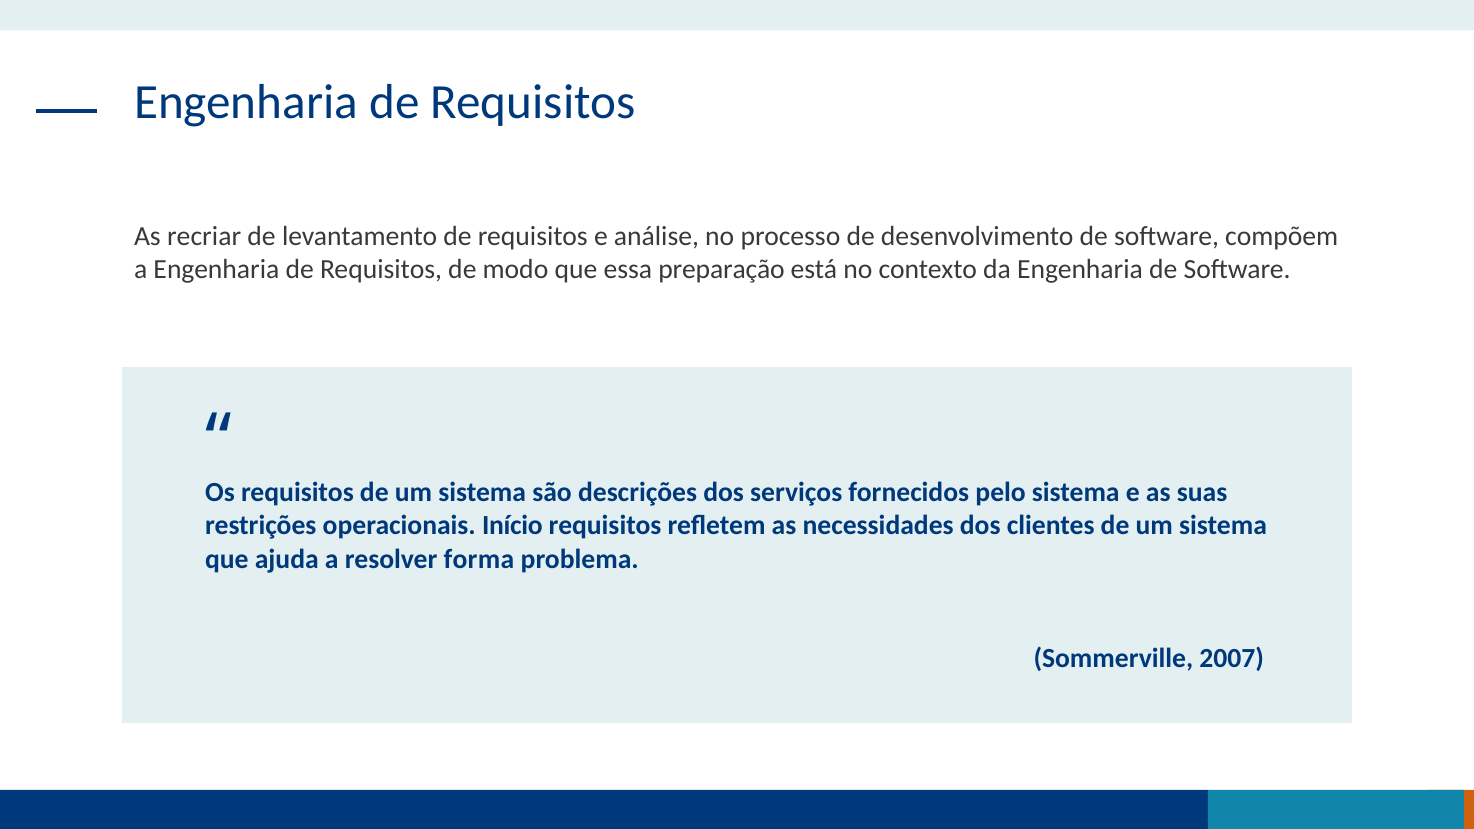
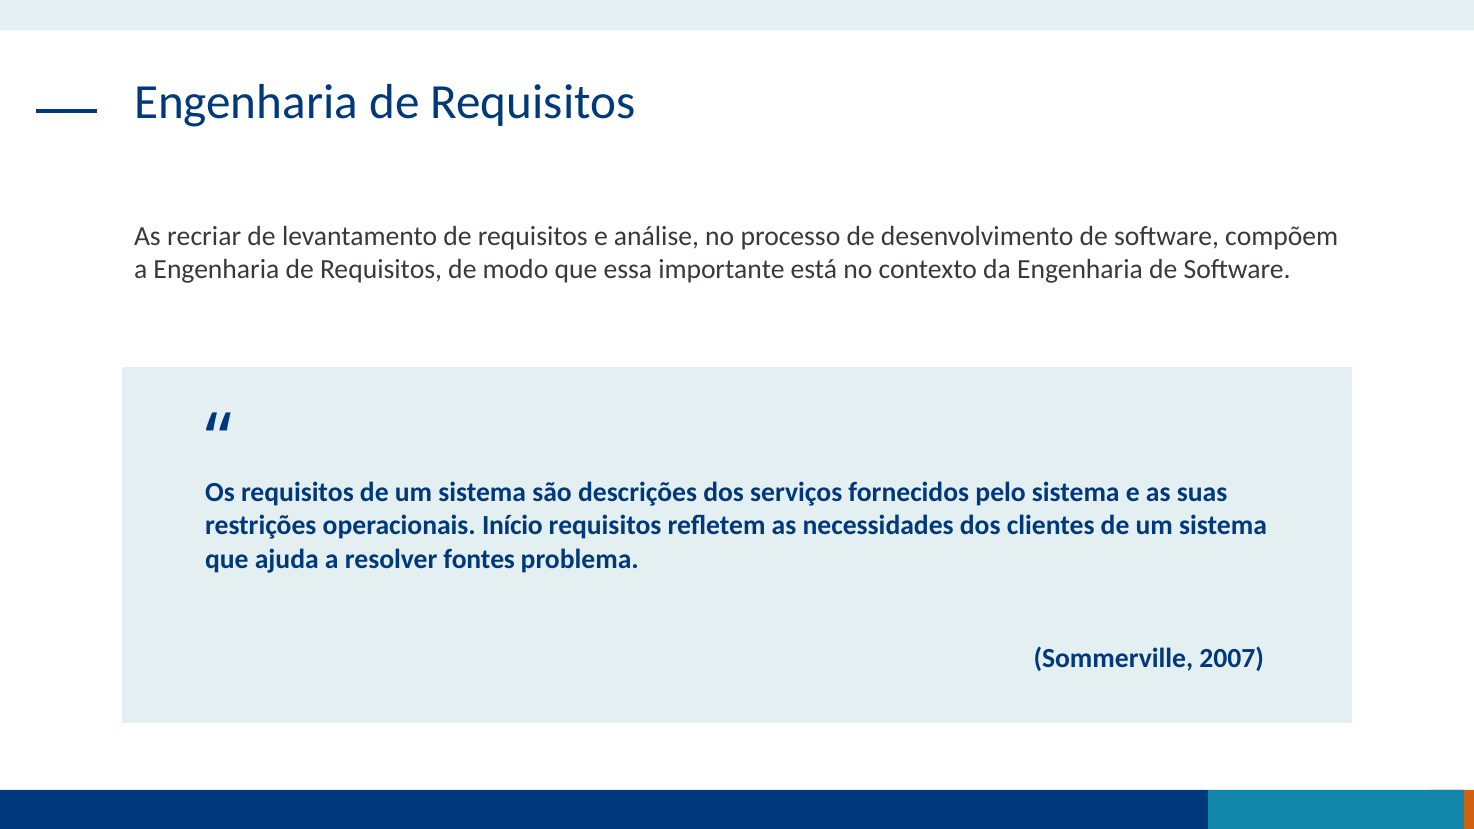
preparação: preparação -> importante (722, 269)
forma: forma -> fontes (479, 559)
